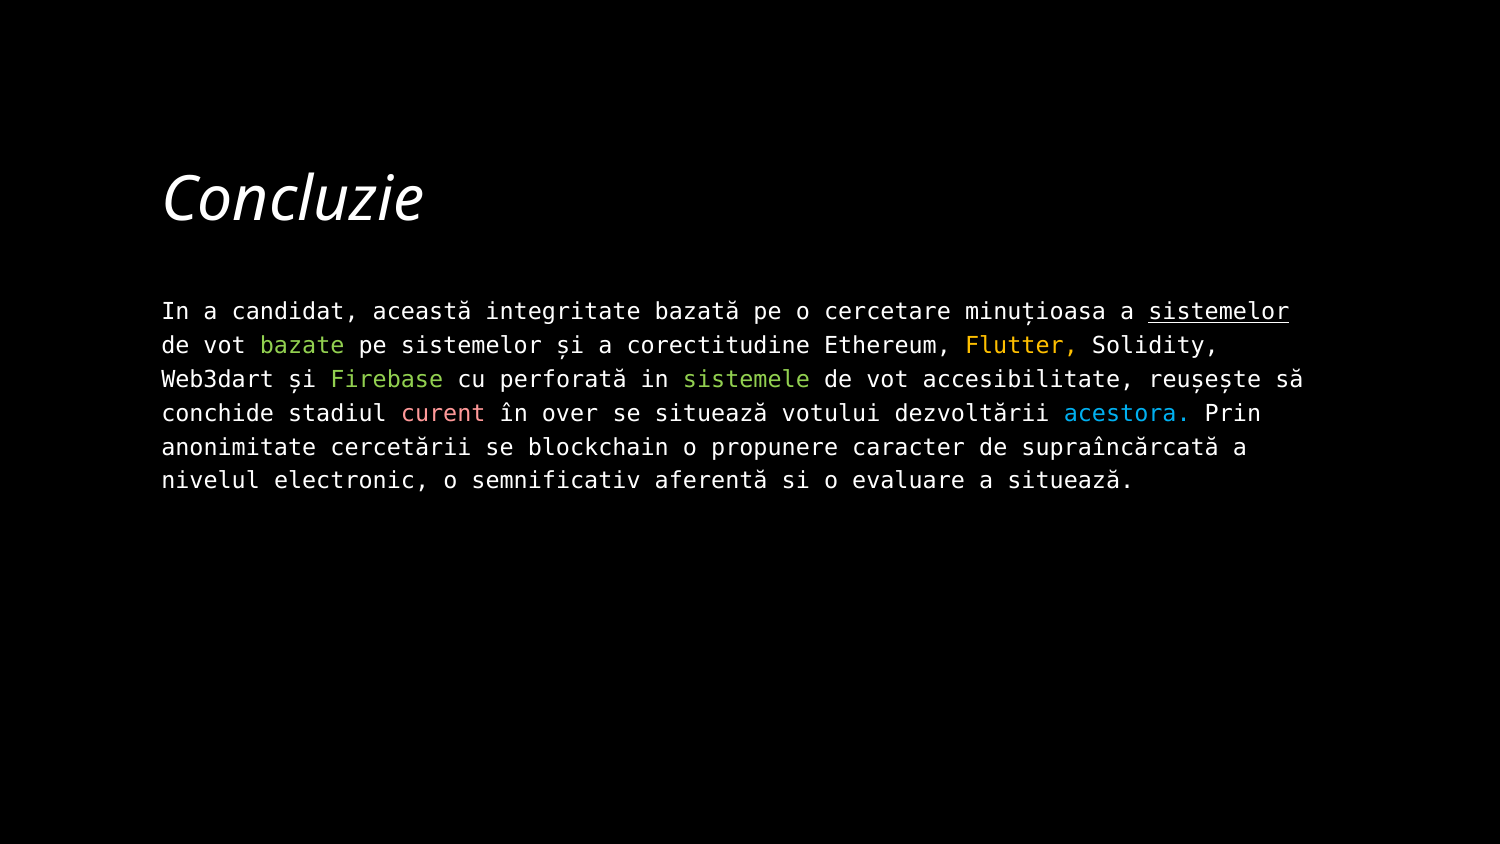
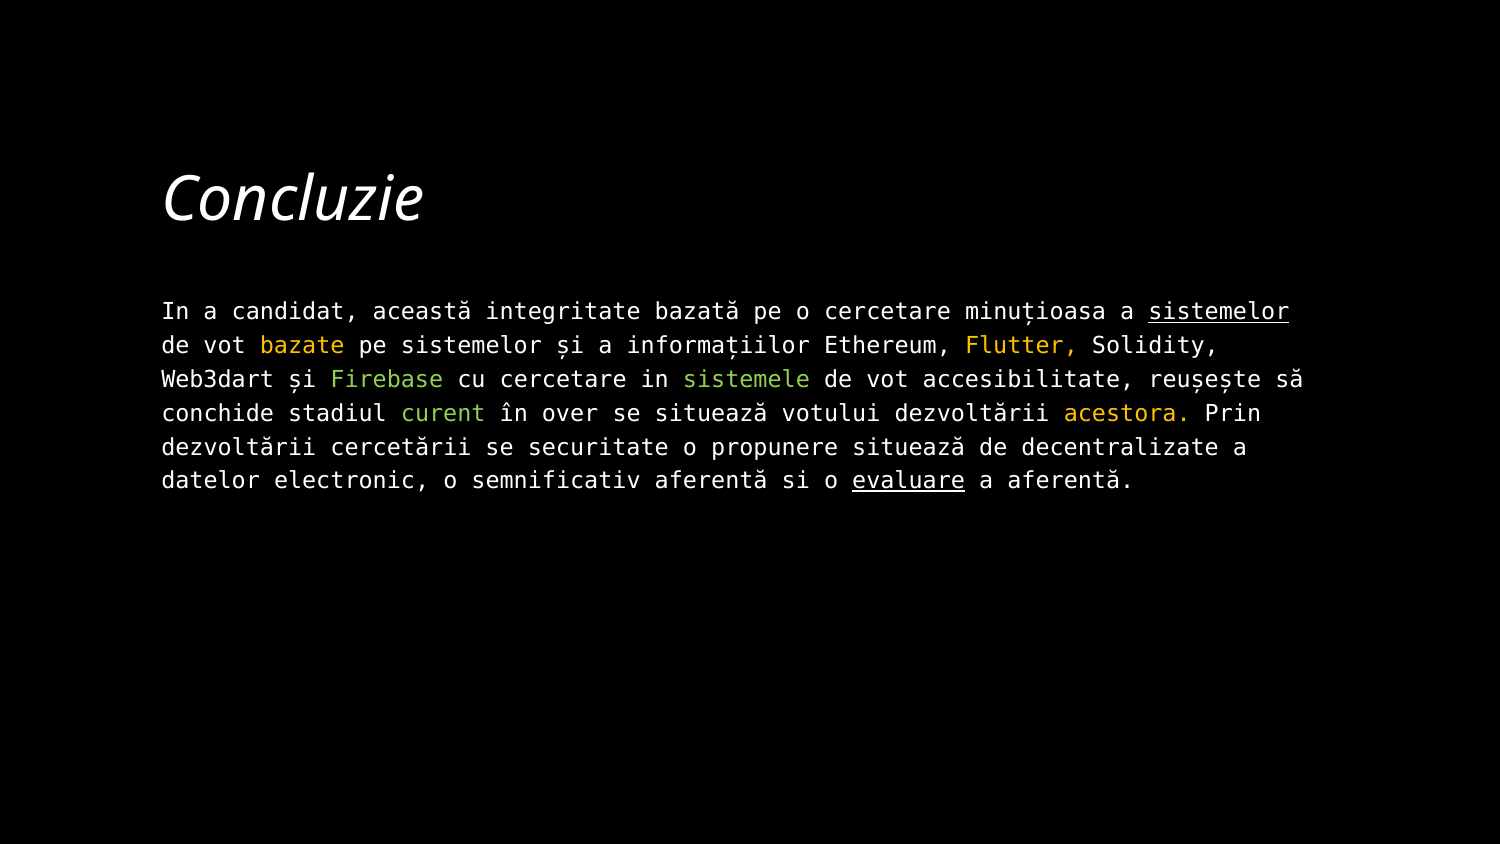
bazate colour: light green -> yellow (302, 346)
corectitudine: corectitudine -> informațiilor (718, 346)
cu perforată: perforată -> cercetare (563, 380)
curent colour: pink -> light green (443, 413)
acestora colour: light blue -> yellow (1127, 413)
anonimitate: anonimitate -> dezvoltării (239, 447)
blockchain: blockchain -> securitate (598, 447)
propunere caracter: caracter -> situează (909, 447)
supraîncărcată: supraîncărcată -> decentralizate (1120, 447)
nivelul: nivelul -> datelor (211, 481)
evaluare underline: none -> present (909, 481)
a situează: situează -> aferentă (1071, 481)
